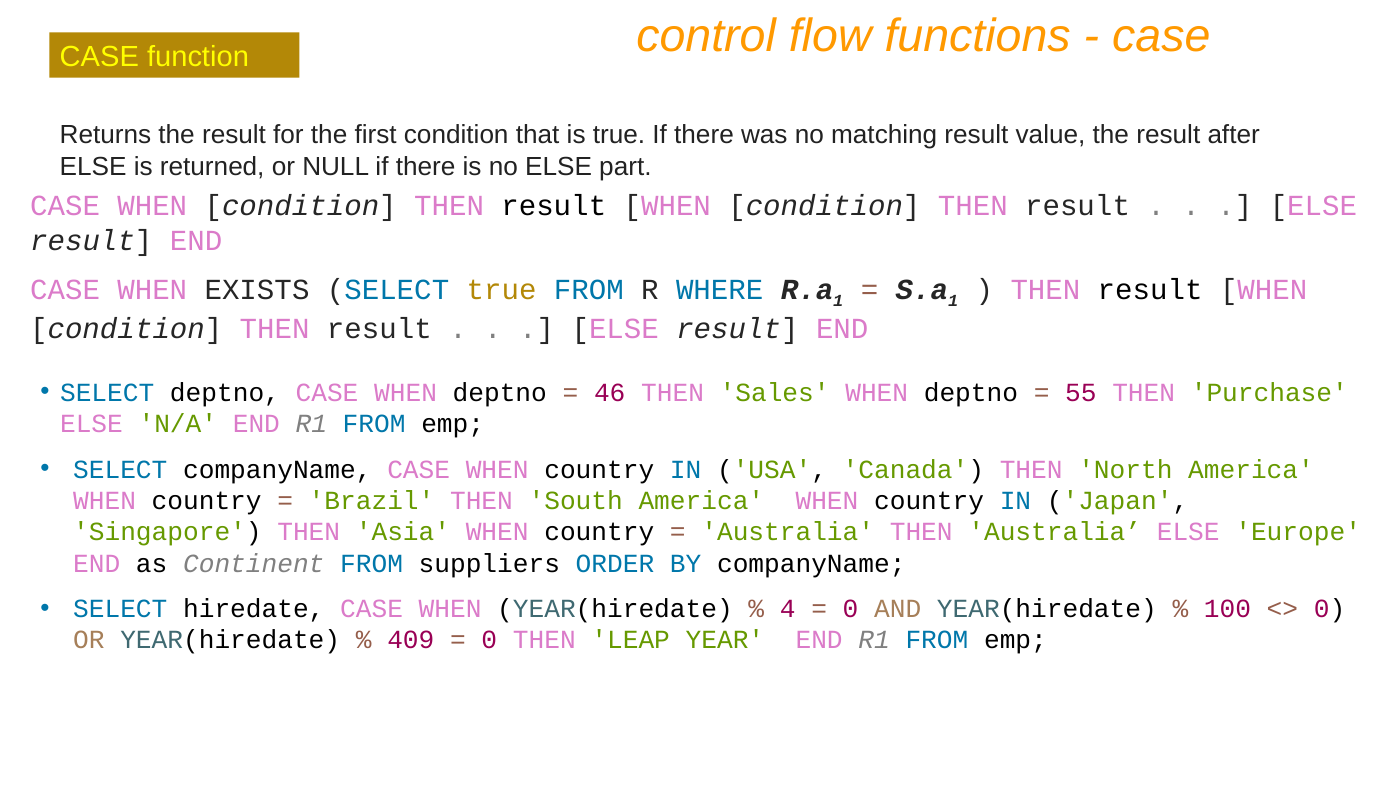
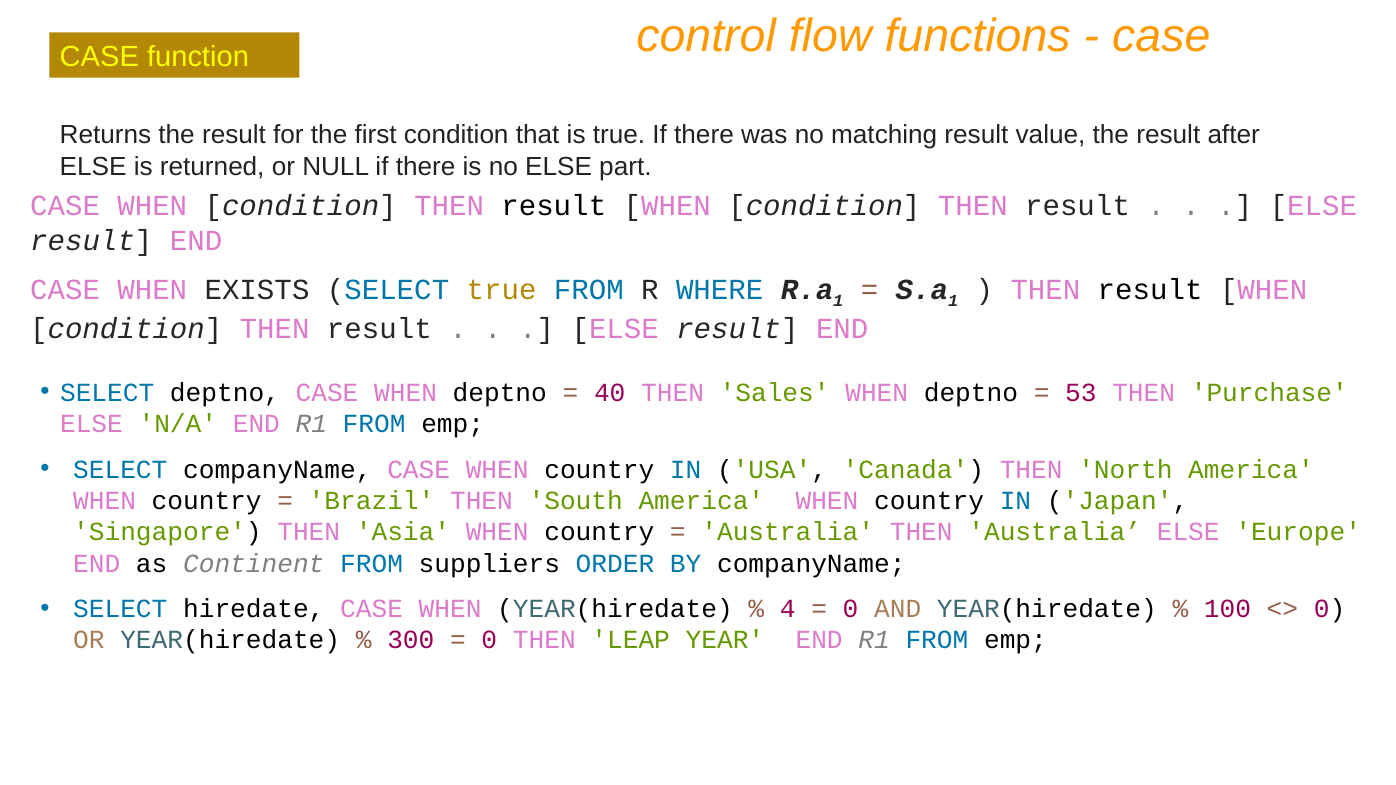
46: 46 -> 40 (610, 393)
55: 55 -> 53 (1081, 393)
409: 409 -> 300 (411, 641)
